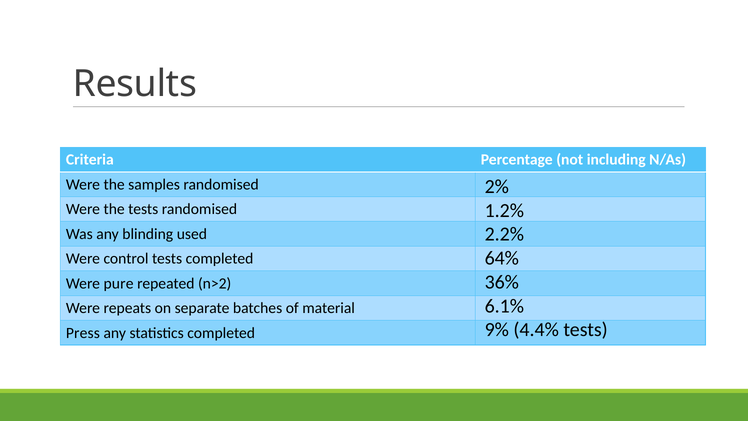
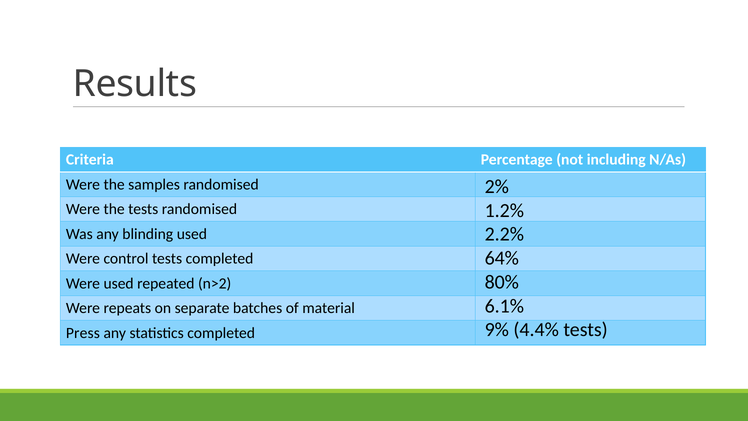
36%: 36% -> 80% (502, 282)
Were pure: pure -> used (119, 283)
